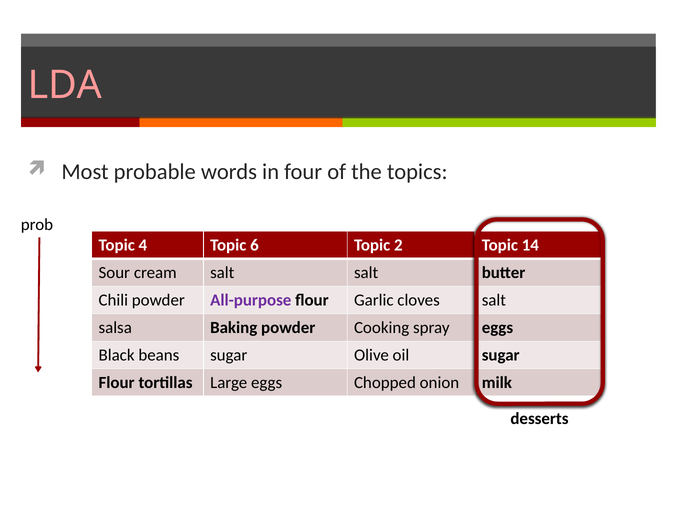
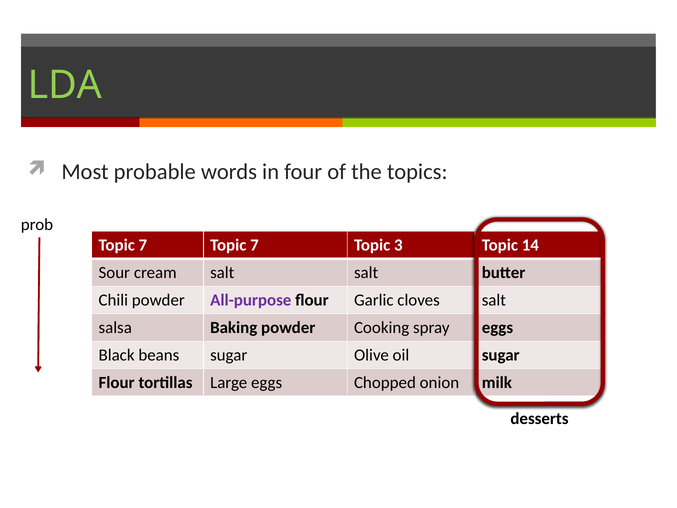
LDA colour: pink -> light green (65, 85)
4: 4 -> 7 (143, 245)
6: 6 -> 7 (254, 245)
2: 2 -> 3 (398, 245)
